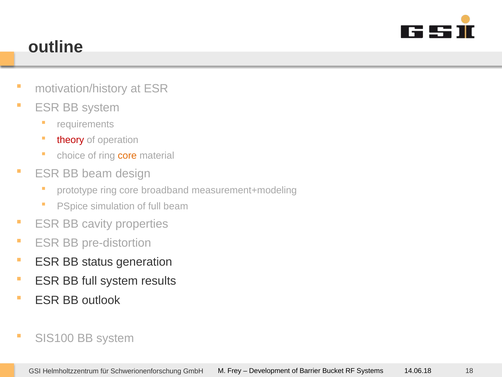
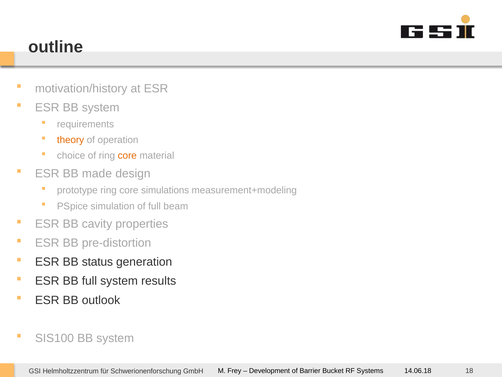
theory colour: red -> orange (71, 140)
BB beam: beam -> made (97, 173)
broadband: broadband -> simulations (165, 190)
